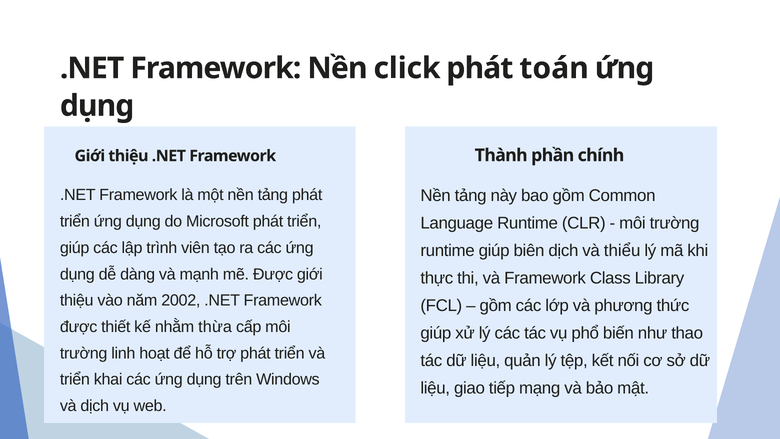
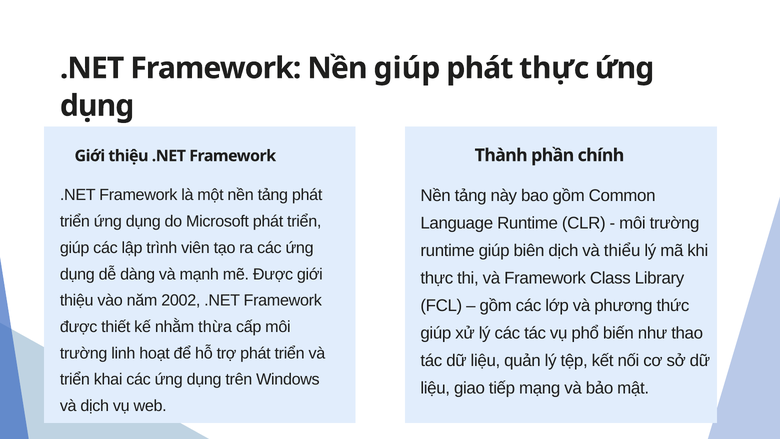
Nền click: click -> giúp (407, 68)
phát toán: toán -> thực (554, 68)
